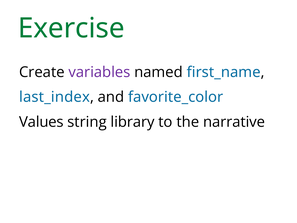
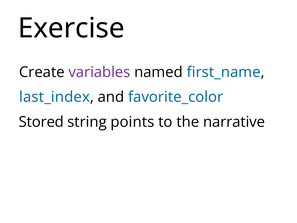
Exercise colour: green -> black (71, 28)
Values: Values -> Stored (41, 122)
library: library -> points (132, 122)
